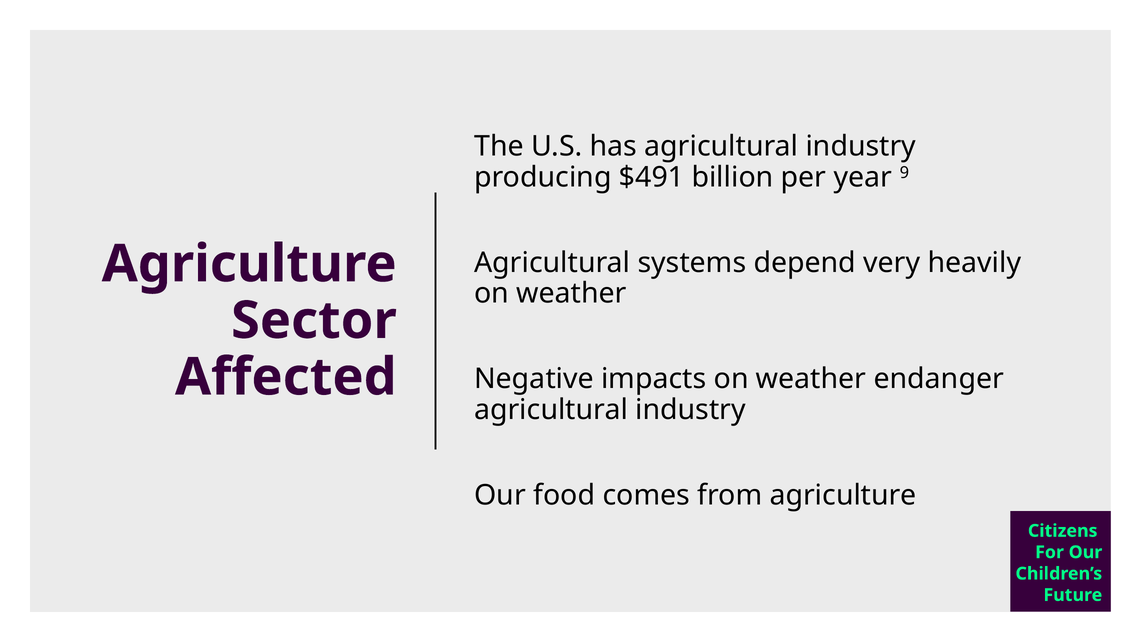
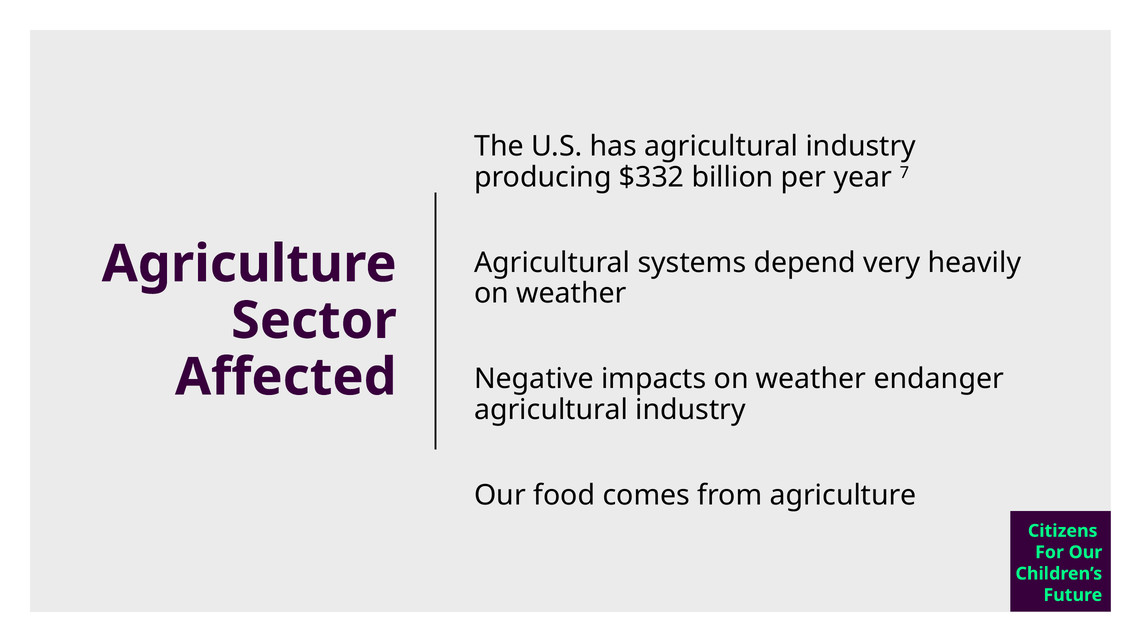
$491: $491 -> $332 (652, 177)
9: 9 -> 7 (904, 173)
